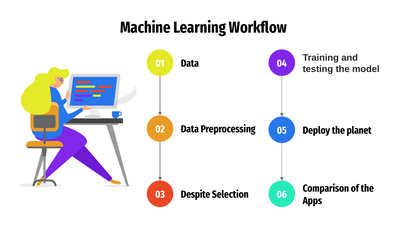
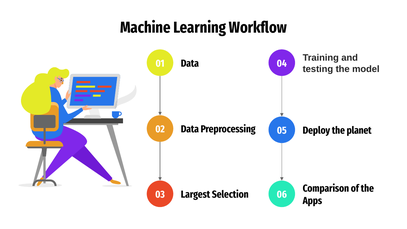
Despite: Despite -> Largest (195, 194)
